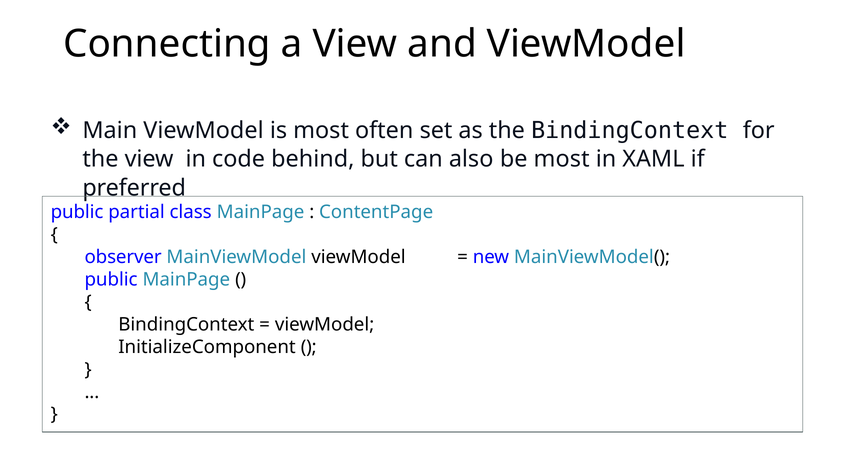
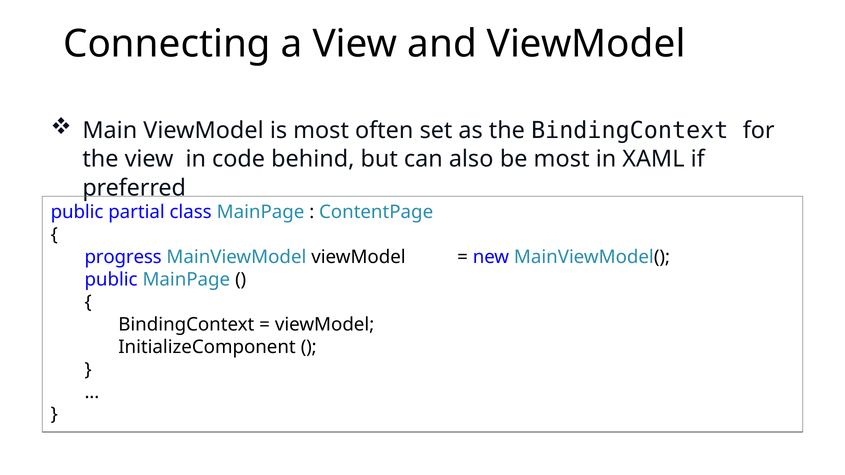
observer: observer -> progress (123, 257)
